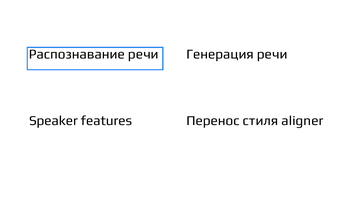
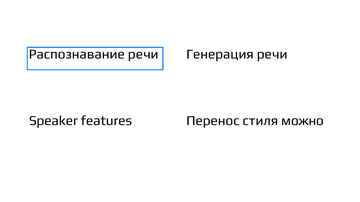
aligner: aligner -> можно (303, 121)
